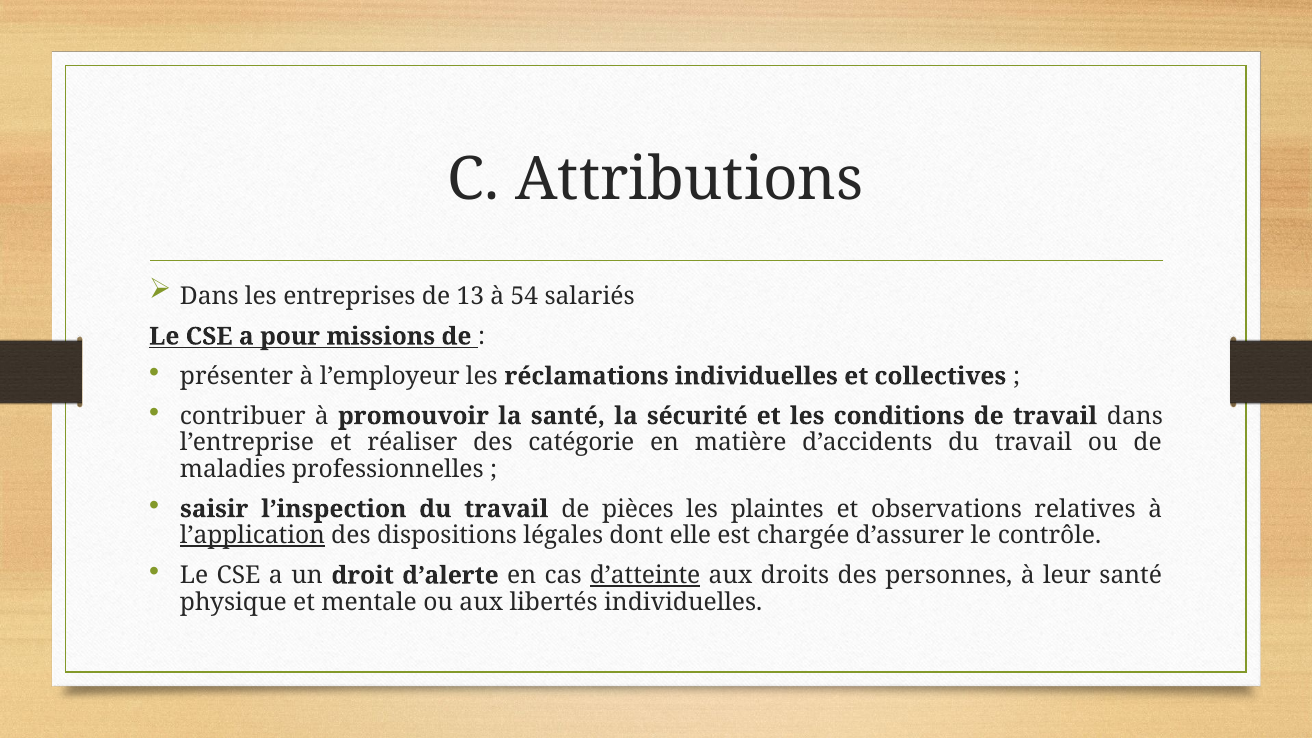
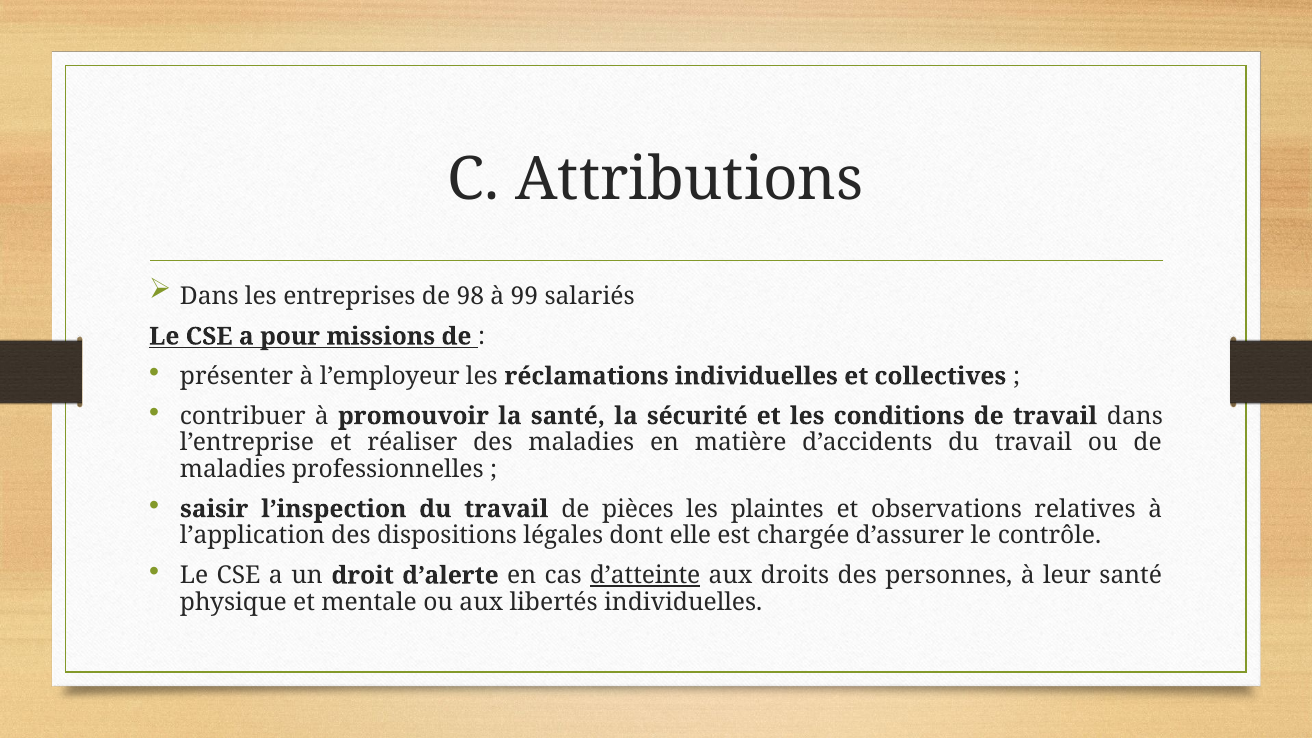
13: 13 -> 98 (470, 297)
54: 54 -> 99 (524, 297)
des catégorie: catégorie -> maladies (581, 443)
l’application underline: present -> none (253, 536)
